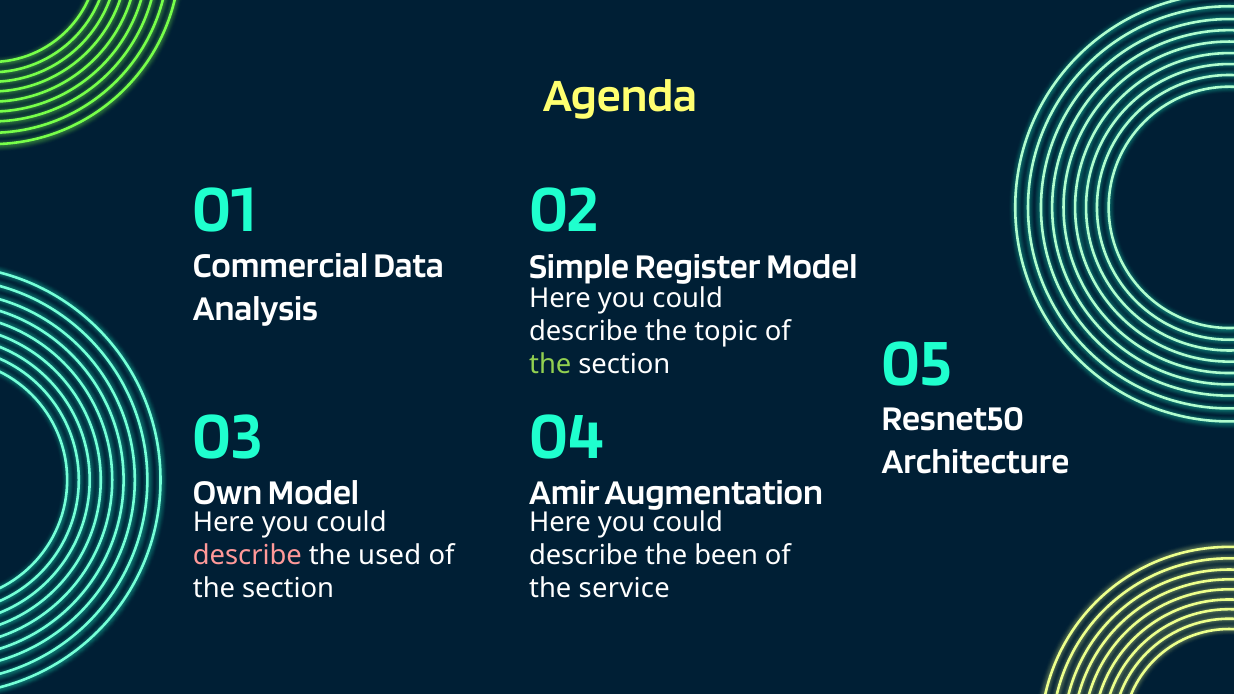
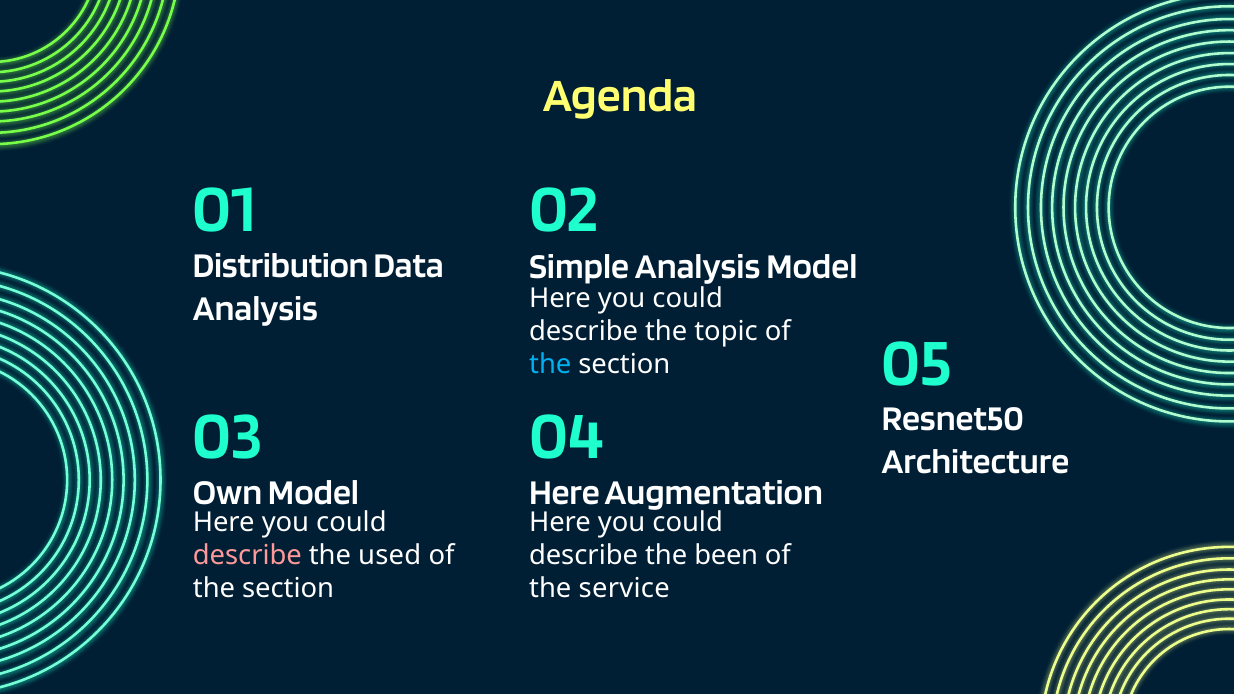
Commercial: Commercial -> Distribution (281, 265)
Simple Register: Register -> Analysis (698, 266)
the colour: light green -> light blue (550, 364)
Model Amir: Amir -> Here (564, 492)
